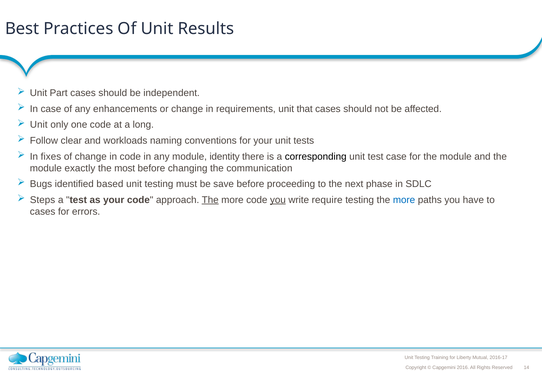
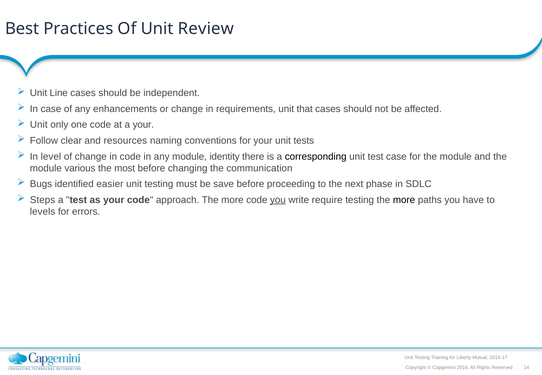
Results: Results -> Review (206, 29)
Part: Part -> Line (59, 93)
a long: long -> your (143, 125)
workloads: workloads -> resources (125, 141)
fixes: fixes -> level (51, 157)
exactly: exactly -> various (80, 168)
based: based -> easier (110, 184)
The underline: present -> none (210, 200)
more colour: blue -> black (404, 200)
cases: cases -> levels (43, 212)
